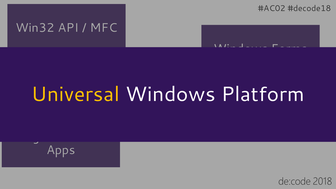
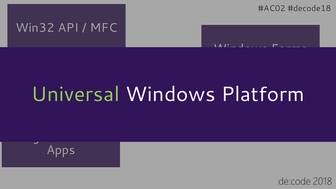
Universal colour: yellow -> light green (75, 94)
